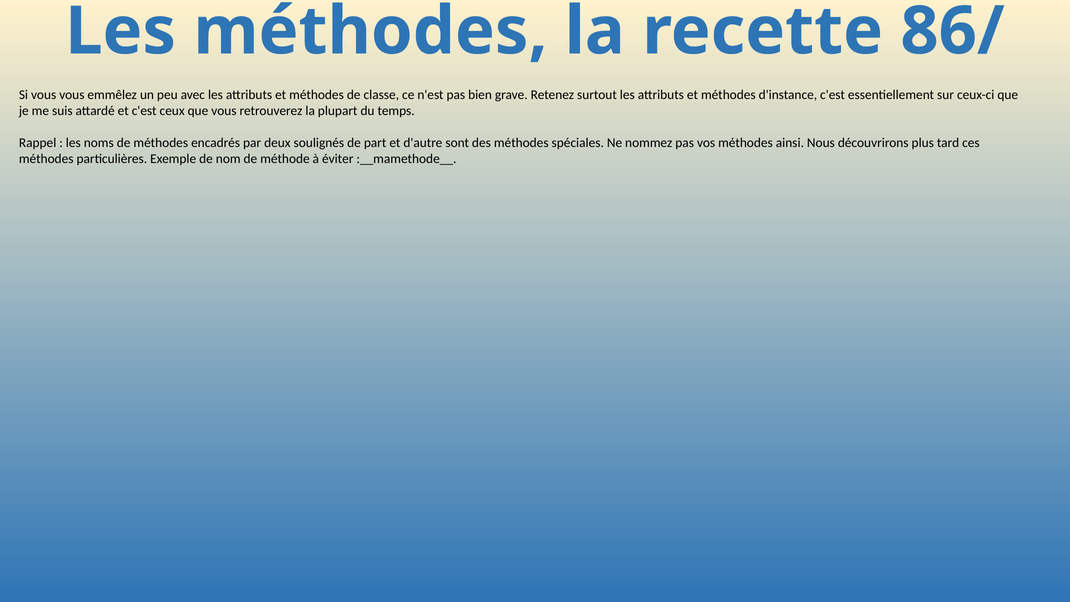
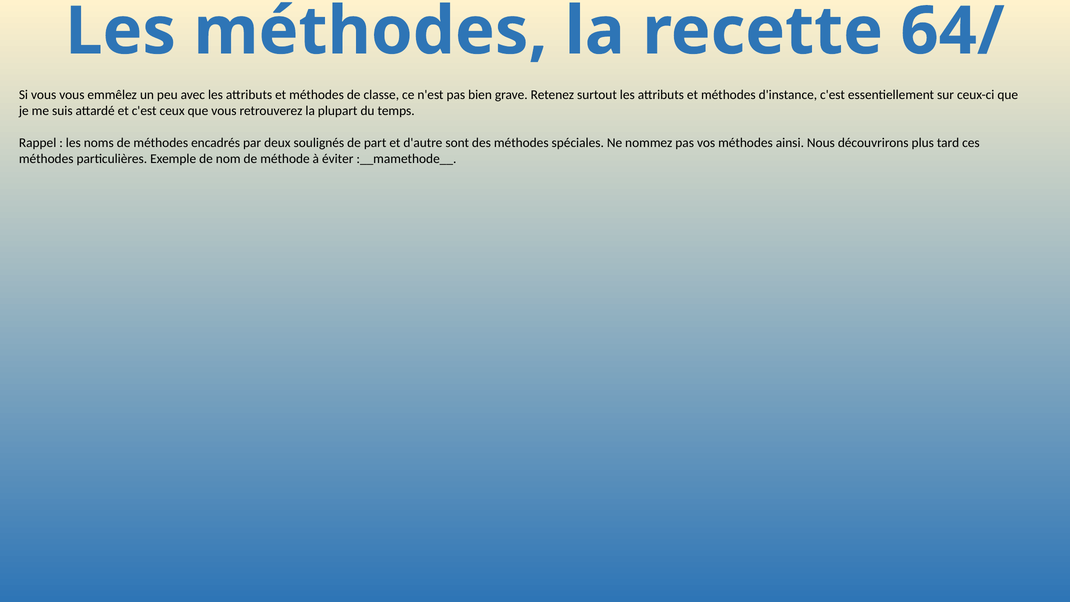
86/: 86/ -> 64/ (953, 31)
